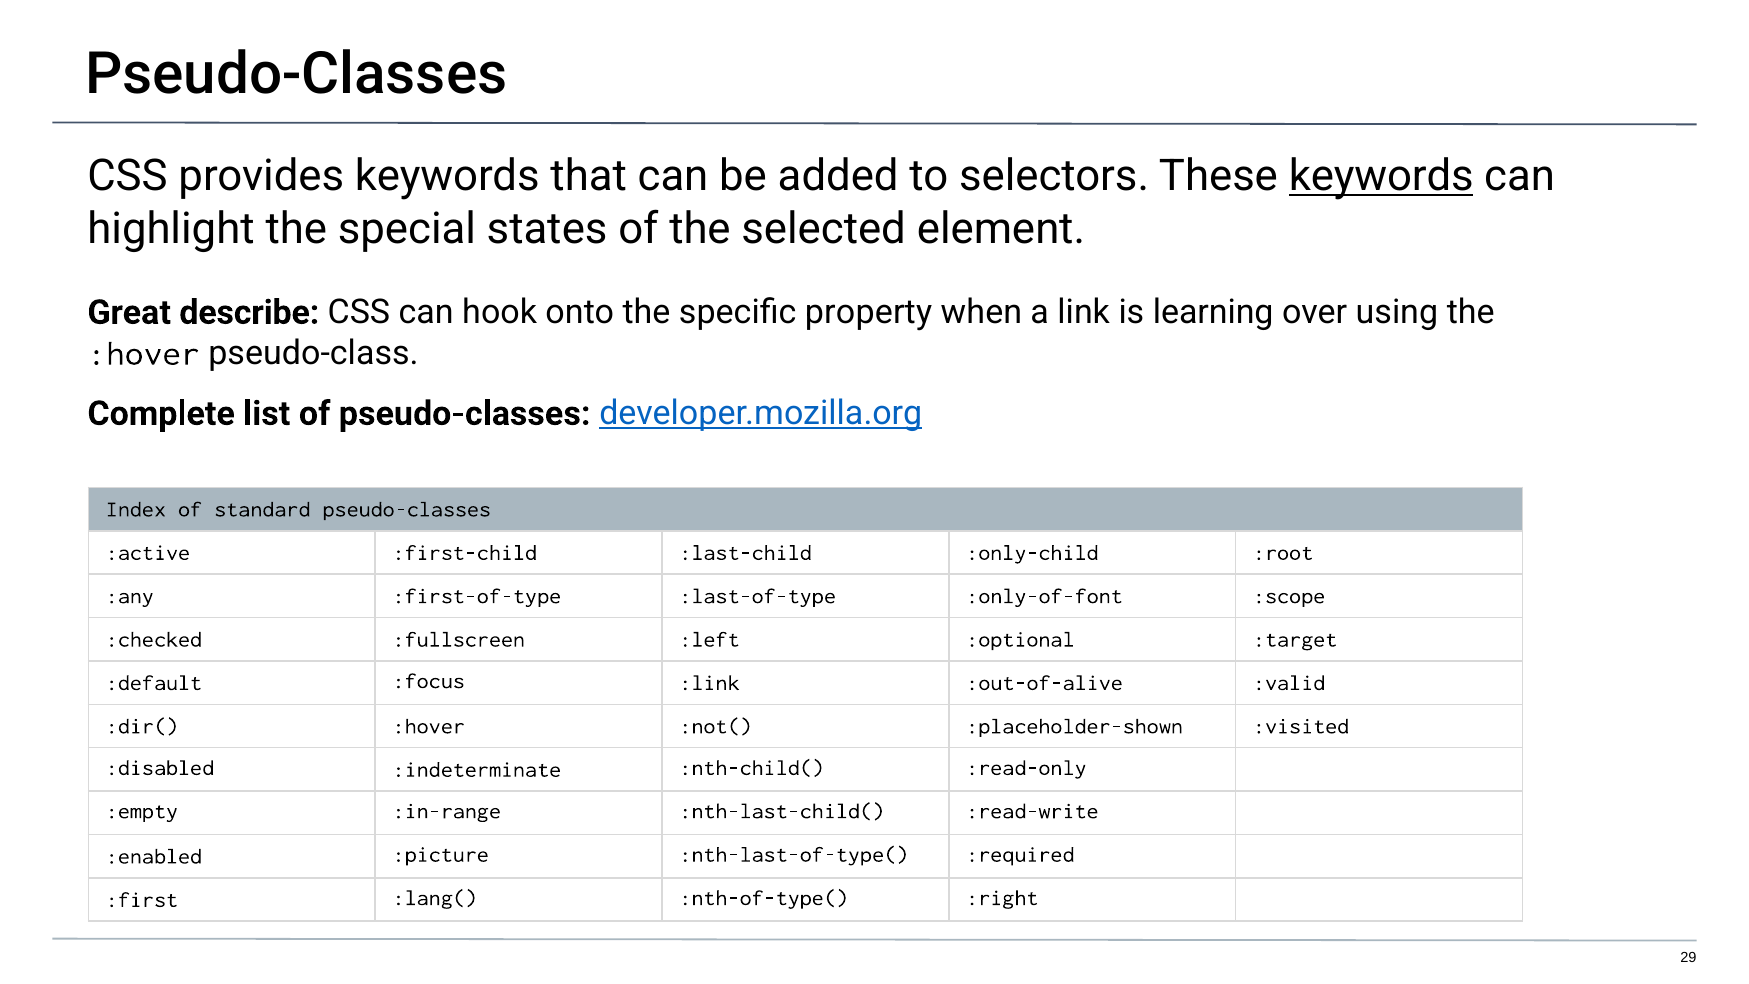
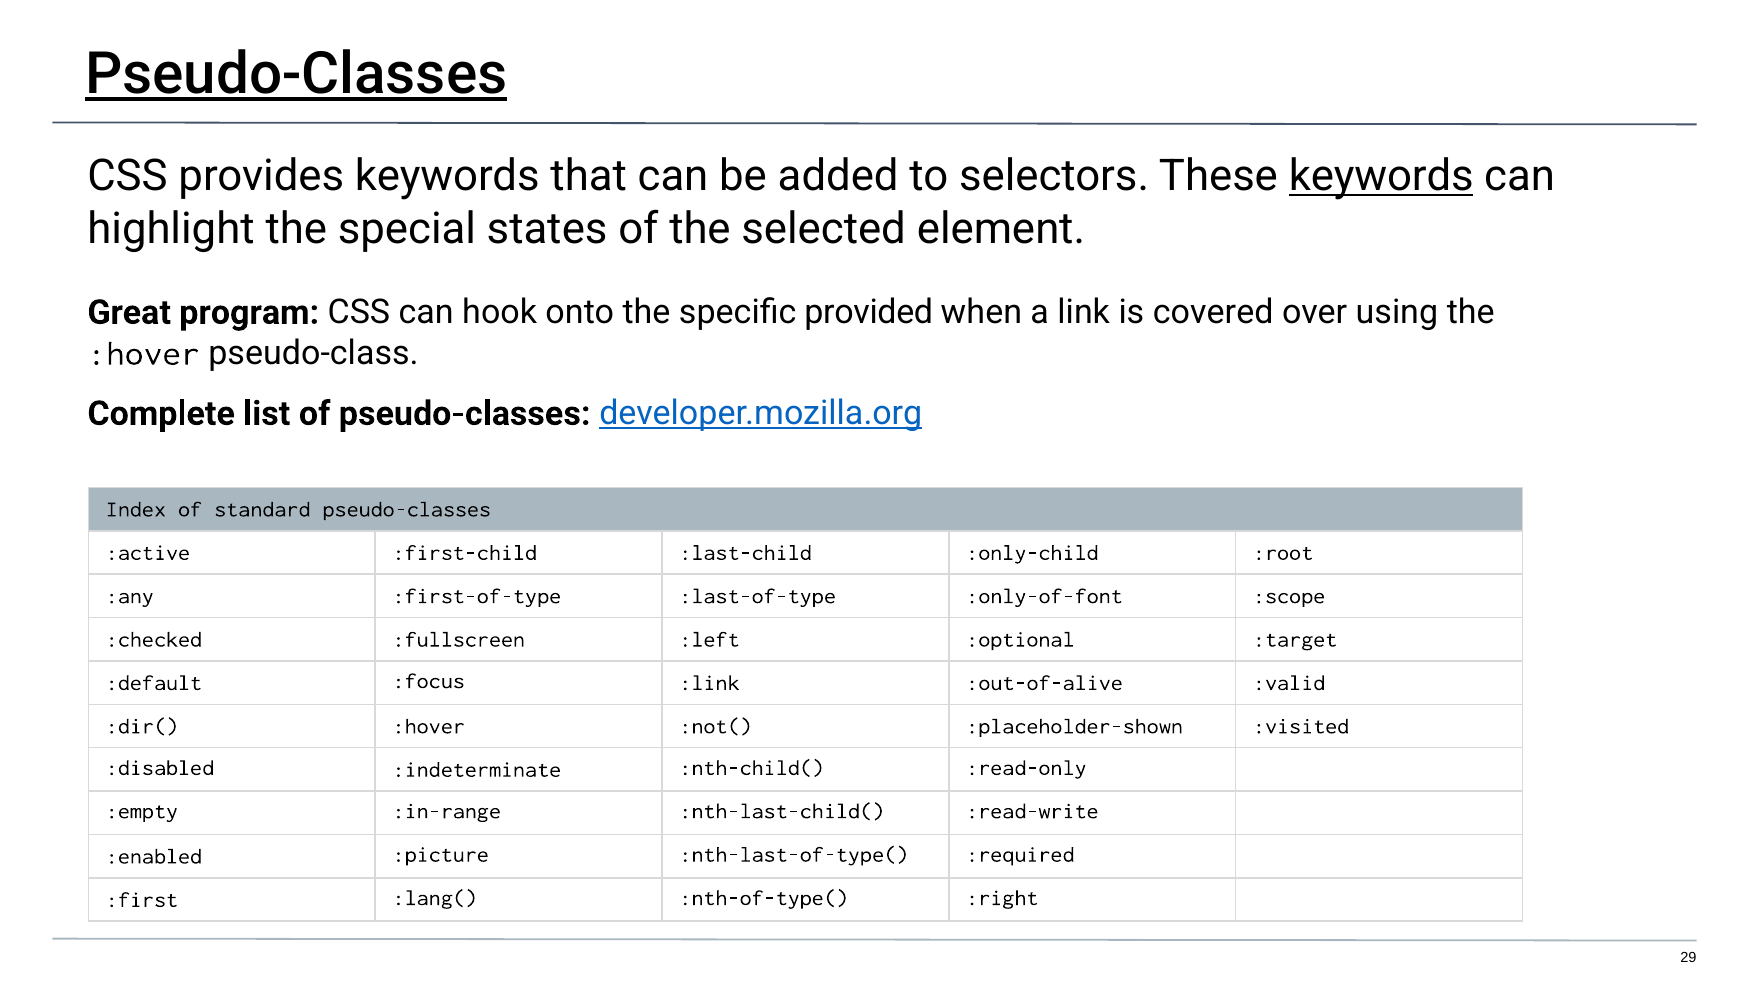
Pseudo-Classes underline: none -> present (296, 74)
describe: describe -> program (249, 312)
property: property -> provided (869, 312)
learning: learning -> covered (1213, 312)
